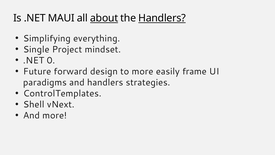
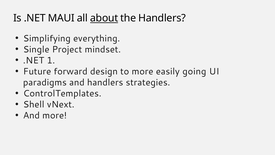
Handlers underline: present -> none (162, 18)
0: 0 -> 1 (51, 60)
frame: frame -> going (194, 71)
